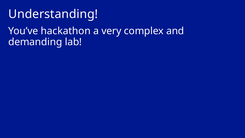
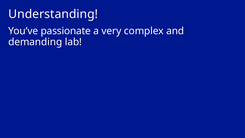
hackathon: hackathon -> passionate (66, 31)
